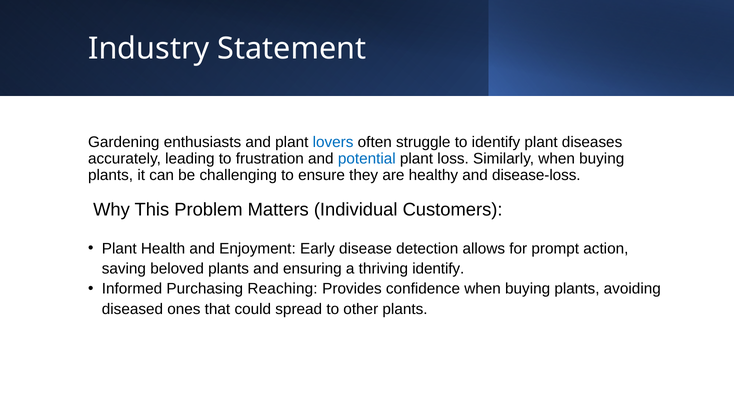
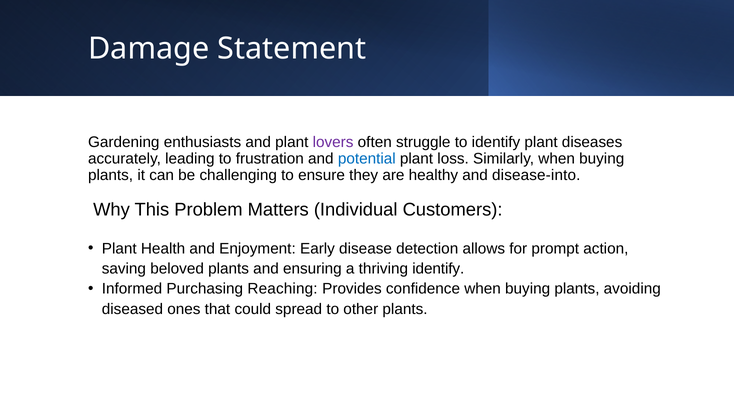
Industry: Industry -> Damage (149, 49)
lovers colour: blue -> purple (333, 142)
disease-loss: disease-loss -> disease-into (536, 175)
